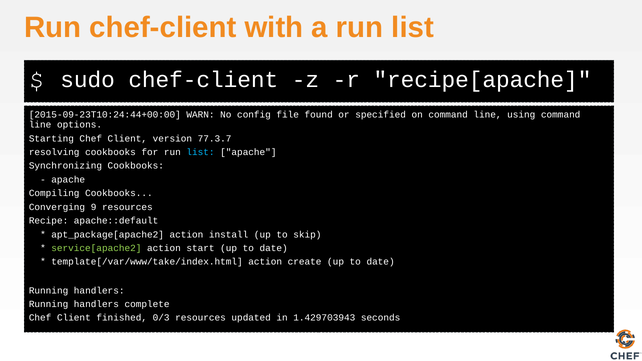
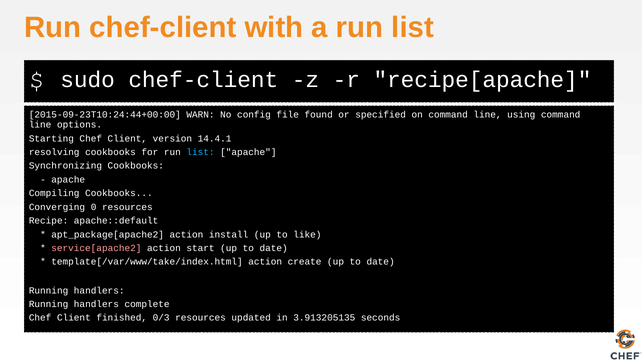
77.3.7: 77.3.7 -> 14.4.1 (215, 138)
9: 9 -> 0 (94, 207)
skip: skip -> like (307, 235)
service[apache2 colour: light green -> pink (96, 248)
1.429703943: 1.429703943 -> 3.913205135 (324, 318)
